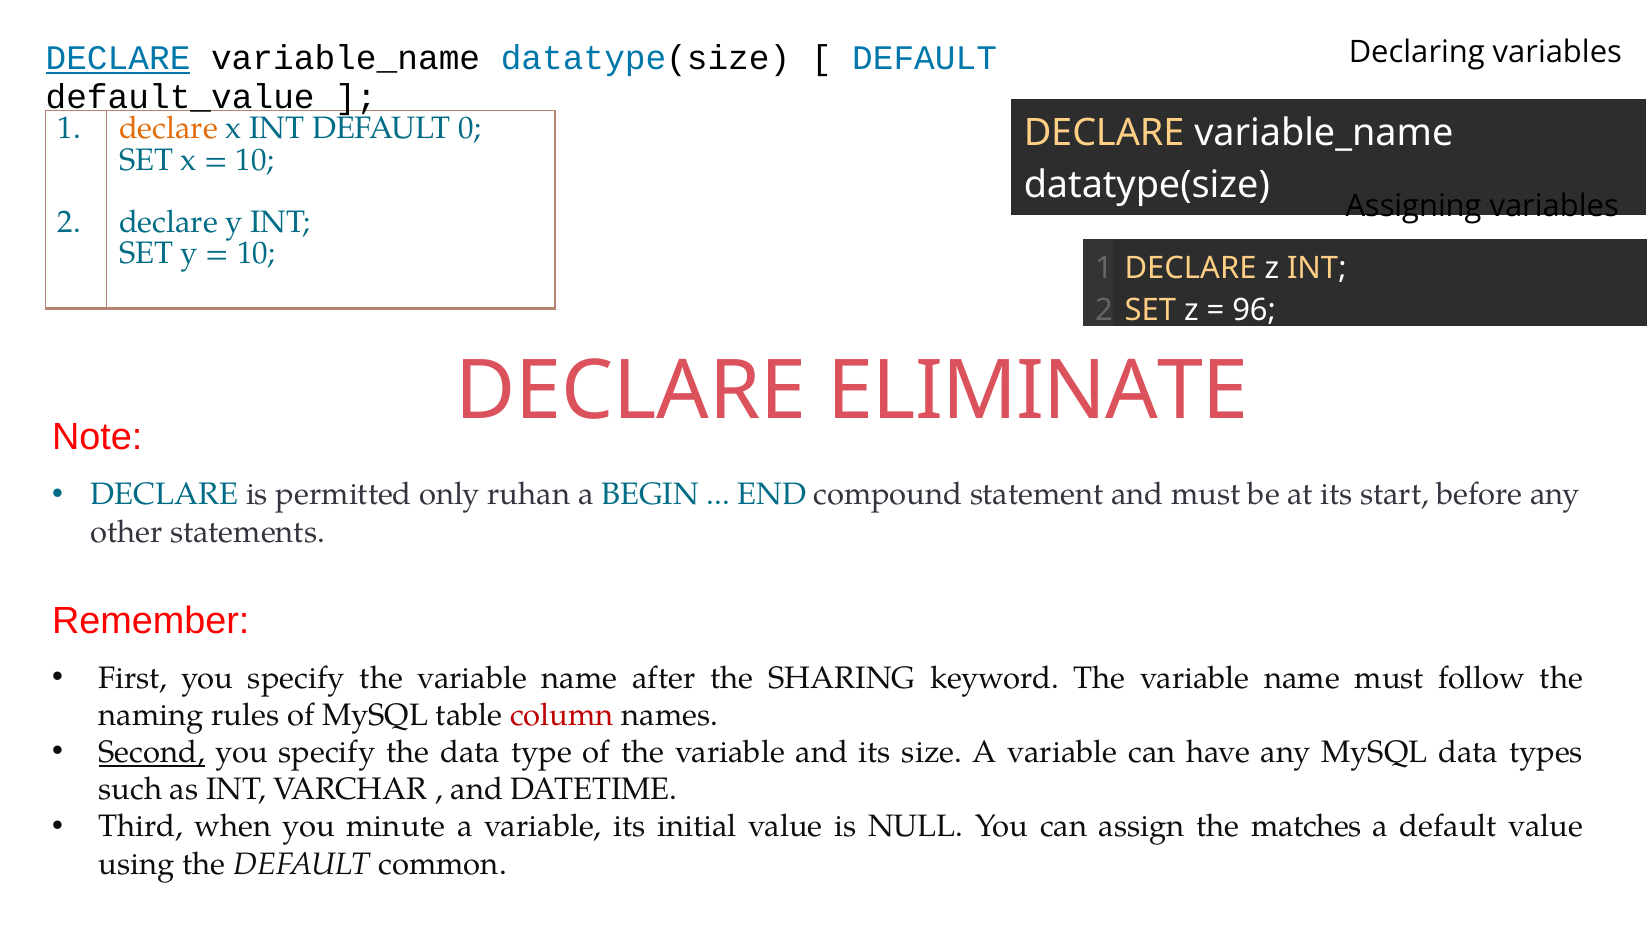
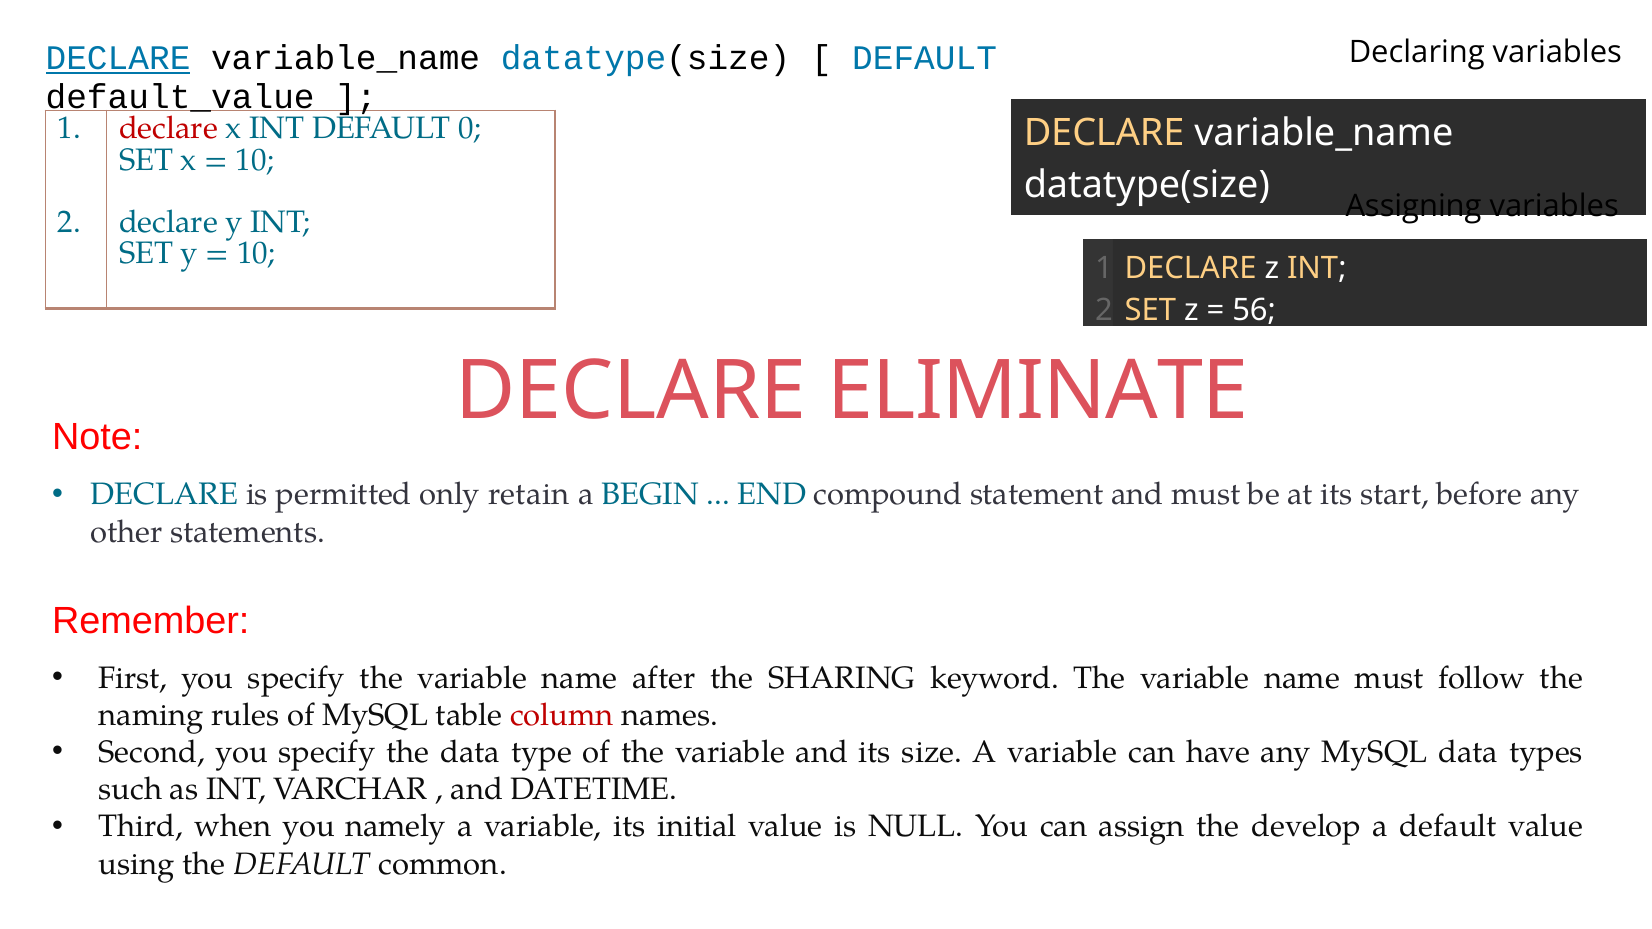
declare colour: orange -> red (169, 129)
96: 96 -> 56 (1254, 311)
ruhan: ruhan -> retain (529, 495)
Second underline: present -> none (152, 753)
minute: minute -> namely (396, 827)
matches: matches -> develop (1306, 827)
